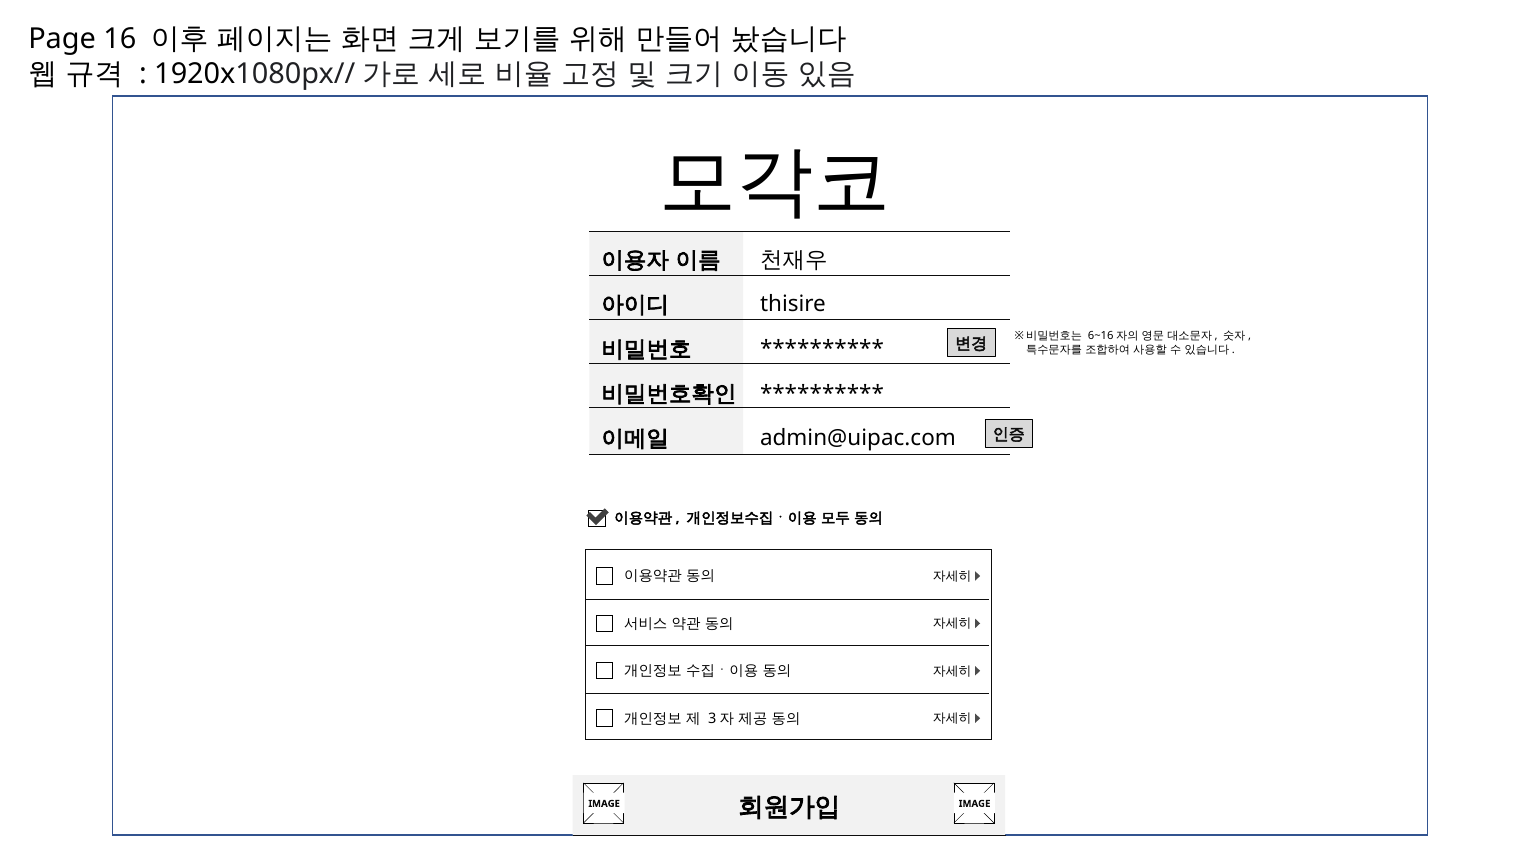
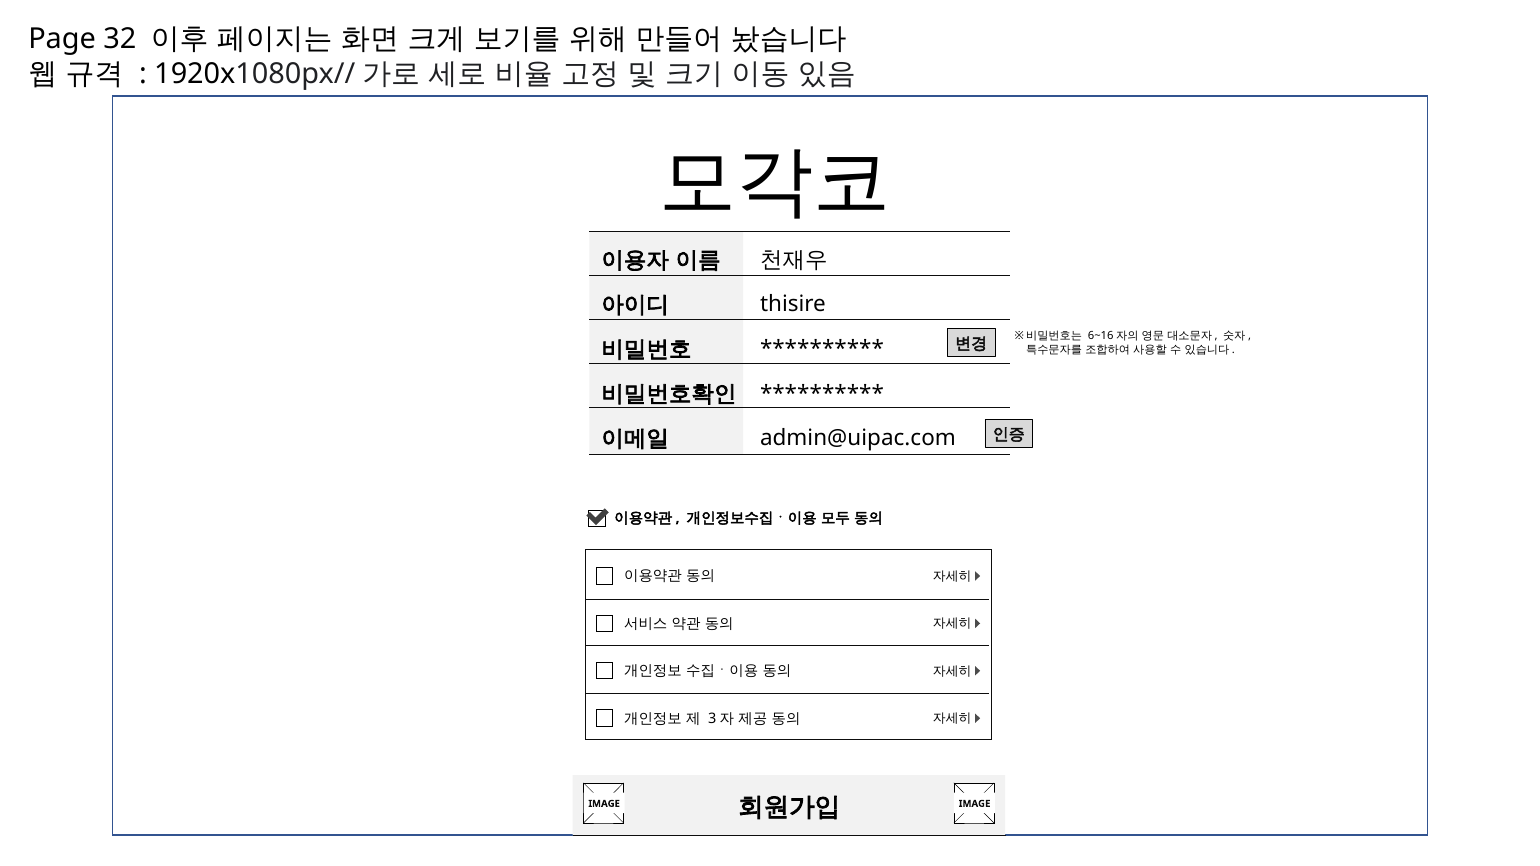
16: 16 -> 32 (120, 39)
